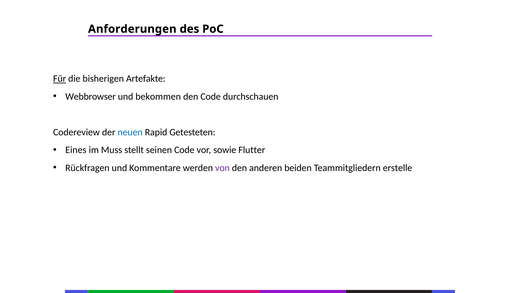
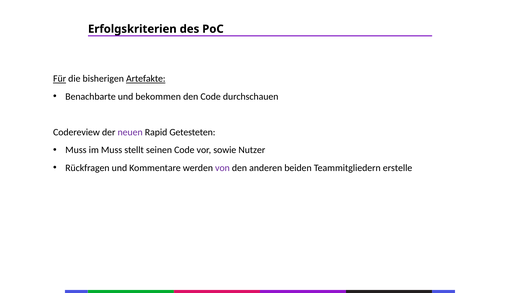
Anforderungen: Anforderungen -> Erfolgskriterien (132, 29)
Artefakte underline: none -> present (146, 79)
Webbrowser: Webbrowser -> Benachbarte (91, 96)
neuen colour: blue -> purple (130, 132)
Eines: Eines -> Muss (76, 150)
Flutter: Flutter -> Nutzer (252, 150)
